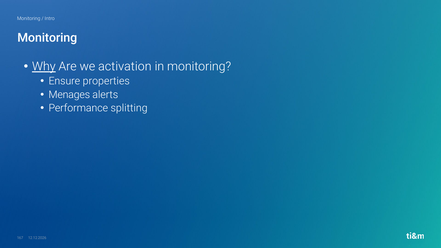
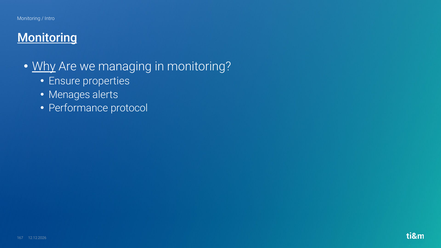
Monitoring underline: none -> present (47, 38)
activation: activation -> managing (125, 67)
splitting: splitting -> protocol (129, 108)
